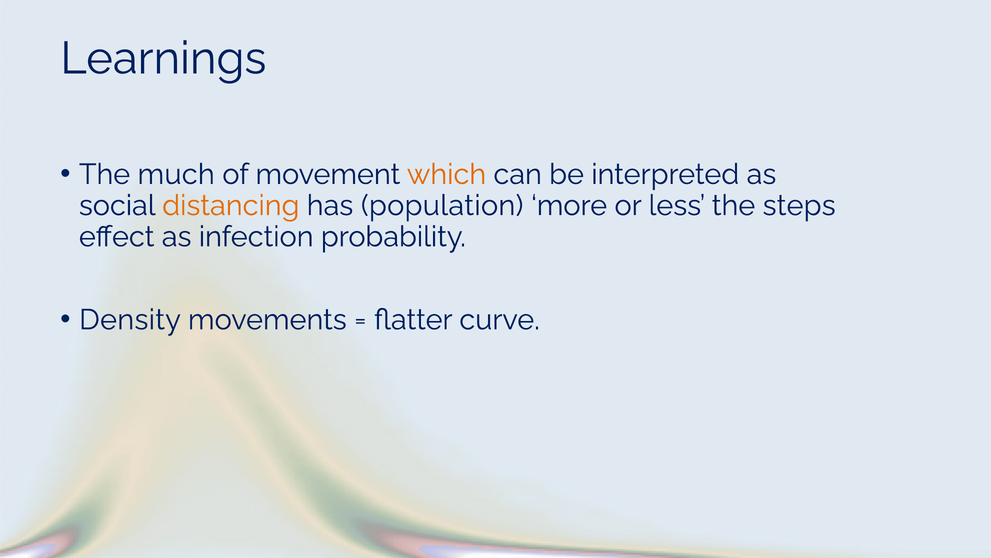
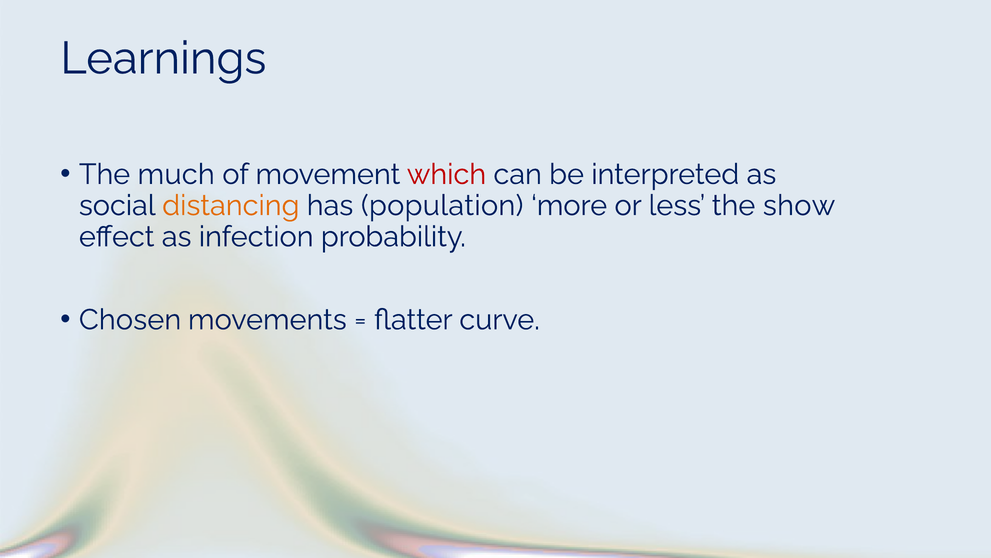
which colour: orange -> red (447, 174)
steps: steps -> show (799, 205)
Density: Density -> Chosen (130, 319)
